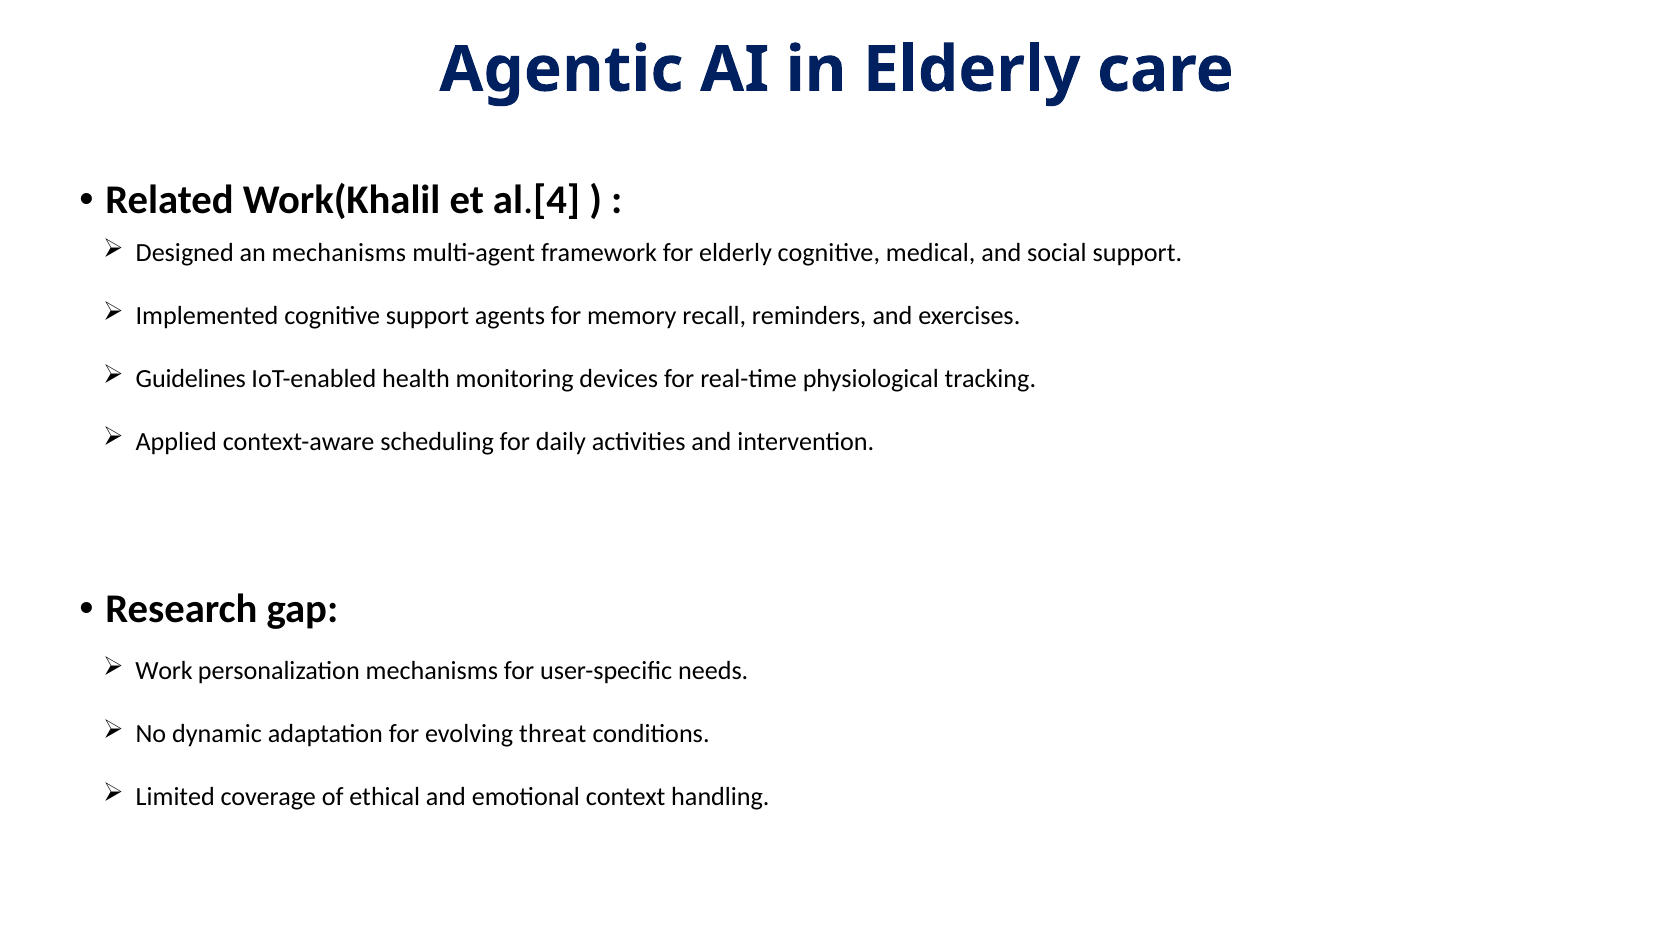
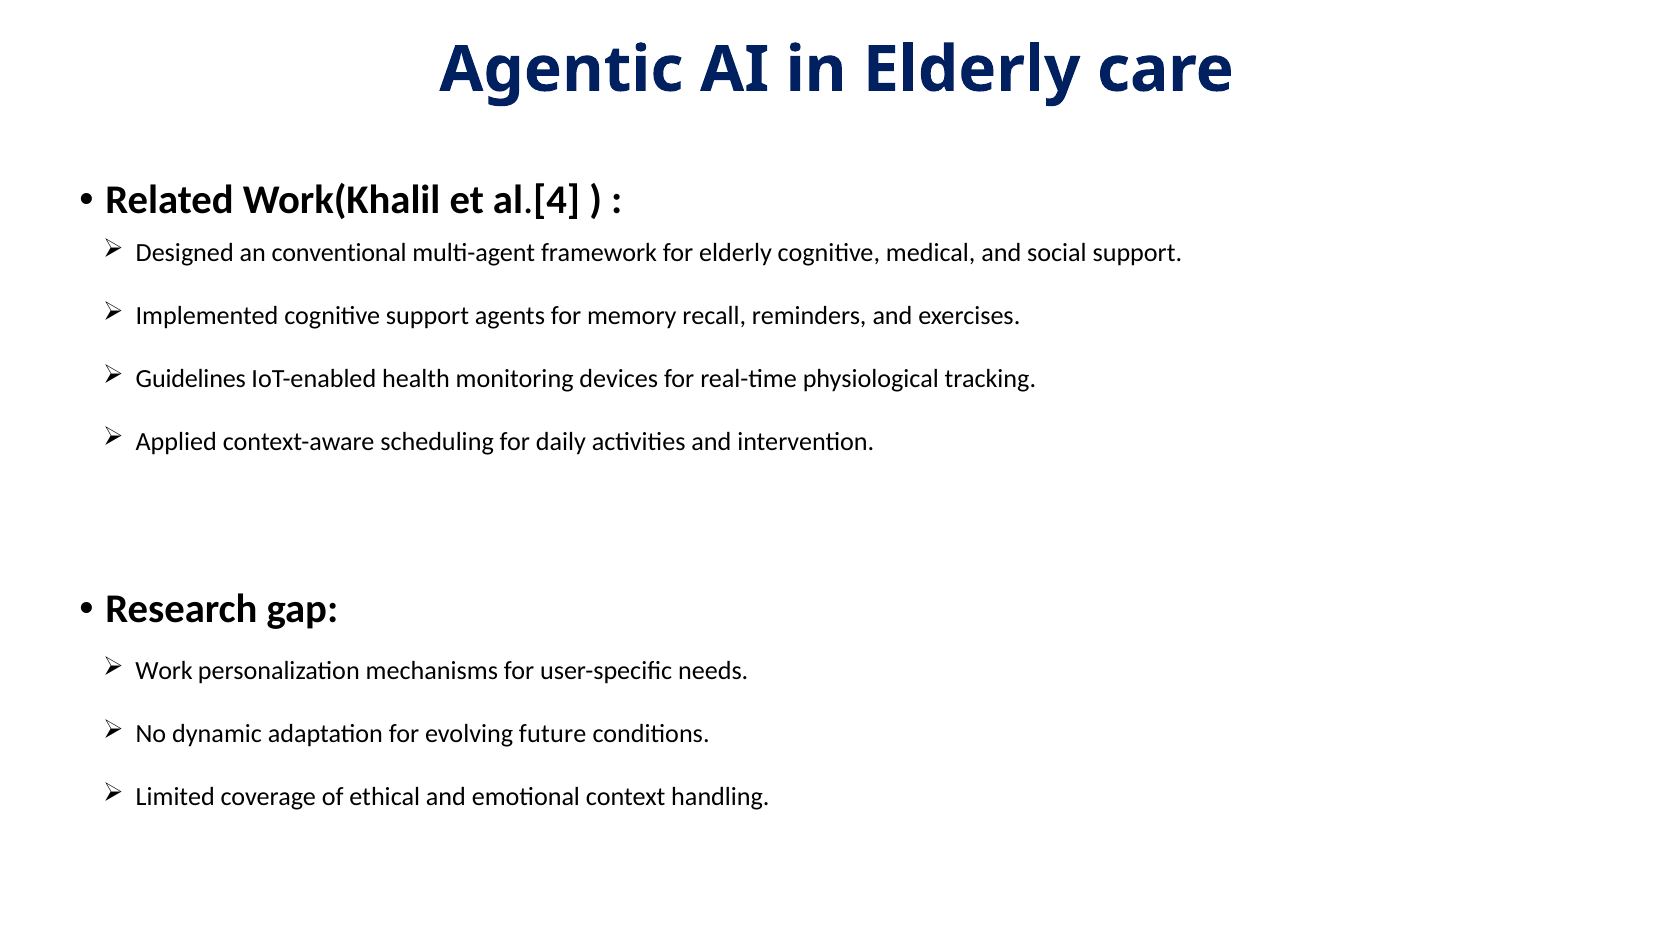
an mechanisms: mechanisms -> conventional (339, 253)
threat: threat -> future (553, 734)
